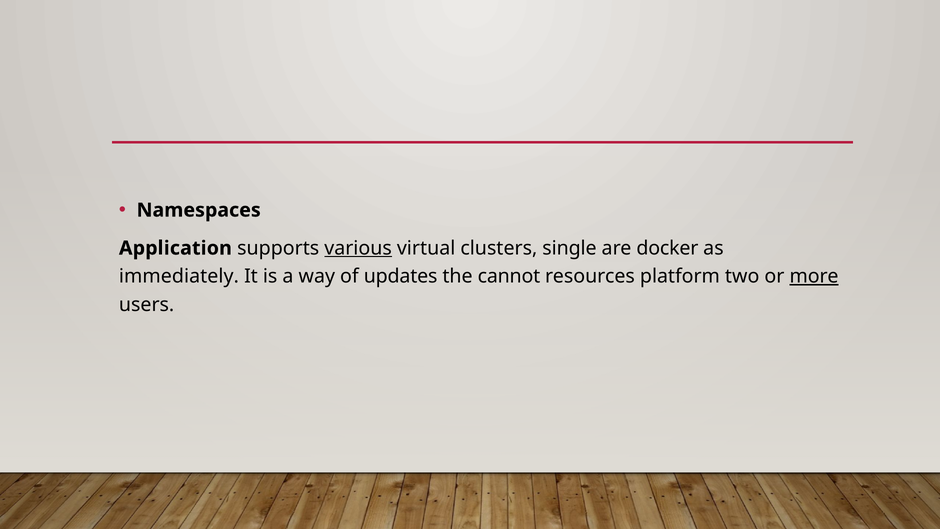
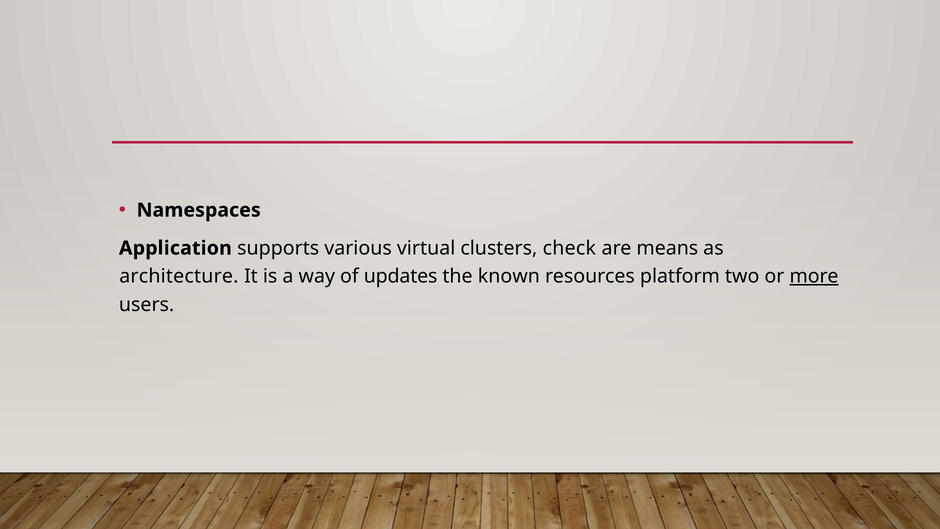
various underline: present -> none (358, 248)
single: single -> check (569, 248)
docker: docker -> means (667, 248)
immediately: immediately -> architecture (179, 276)
cannot: cannot -> known (509, 276)
